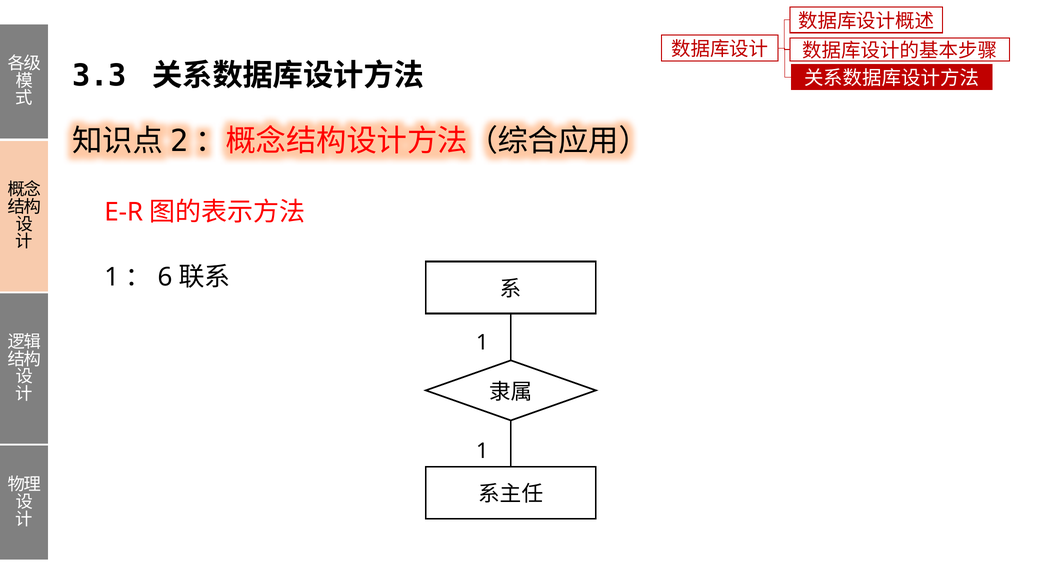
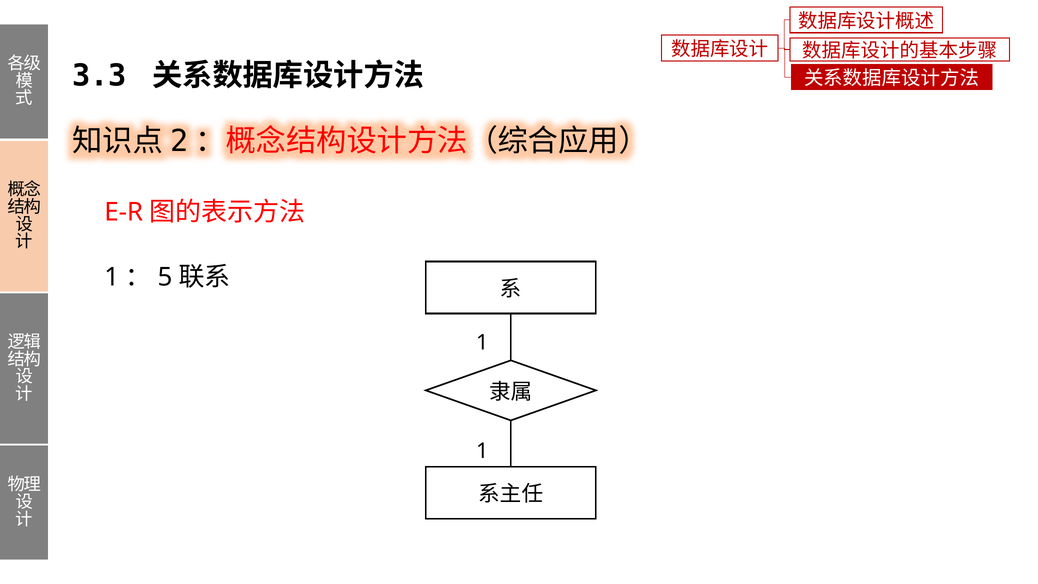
6: 6 -> 5 (165, 277)
